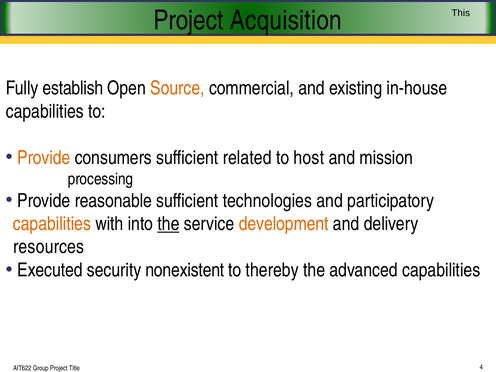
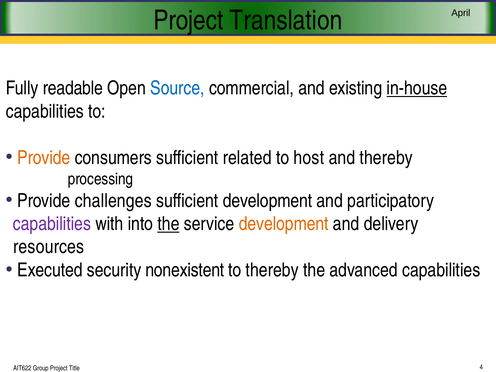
This: This -> April (461, 13)
Acquisition: Acquisition -> Translation (286, 21)
establish: establish -> readable (73, 88)
Source colour: orange -> blue (177, 88)
in-house underline: none -> present (417, 88)
and mission: mission -> thereby (386, 158)
reasonable: reasonable -> challenges (113, 201)
sufficient technologies: technologies -> development (267, 201)
capabilities colour: orange -> purple (52, 224)
